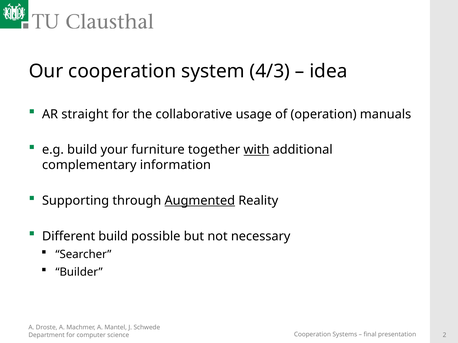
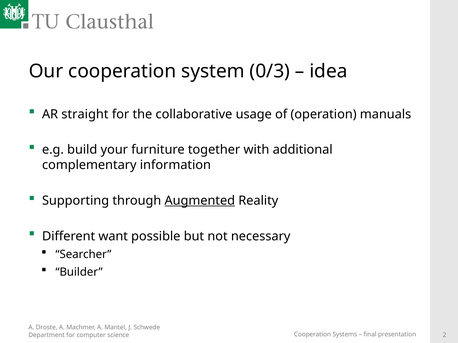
4/3: 4/3 -> 0/3 (270, 71)
with underline: present -> none (256, 150)
Different build: build -> want (113, 237)
